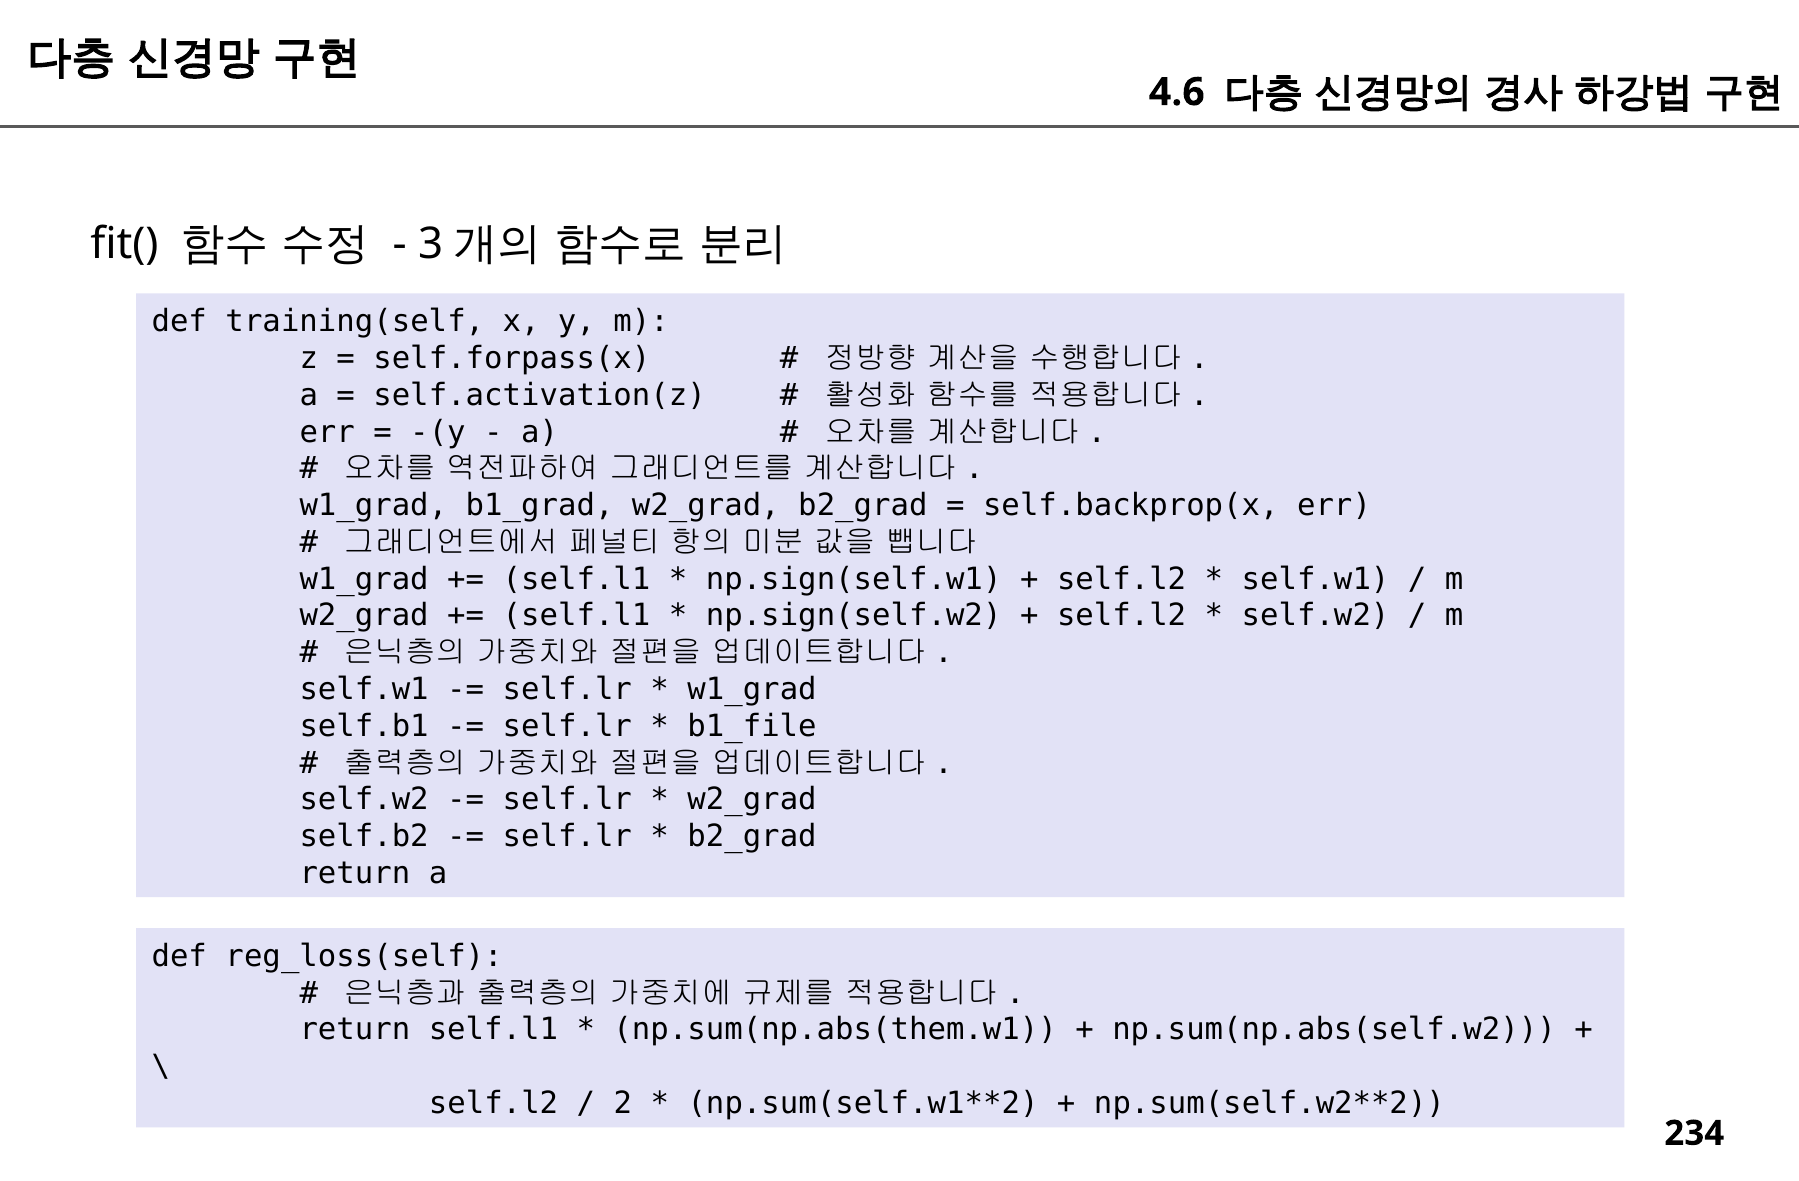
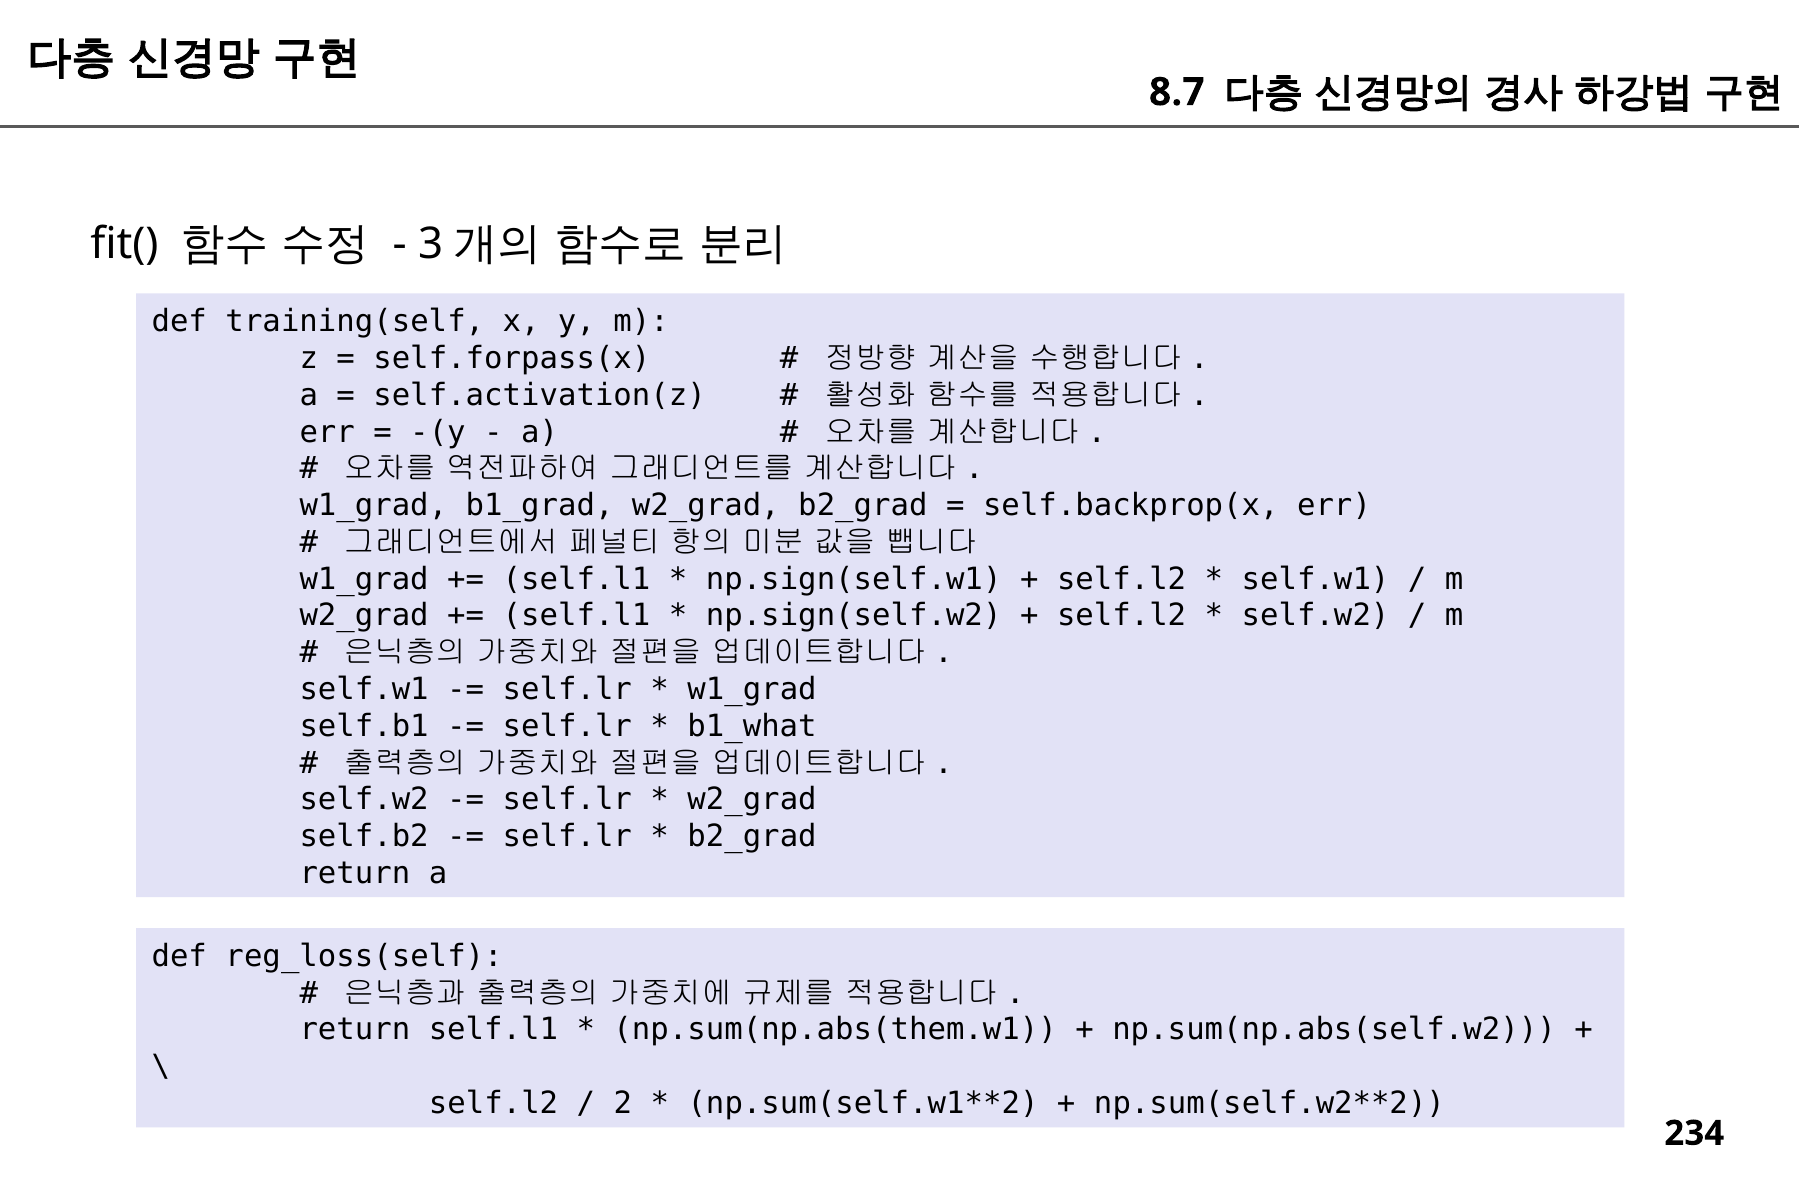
4.6: 4.6 -> 8.7 (1177, 92)
b1_file: b1_file -> b1_what (752, 727)
